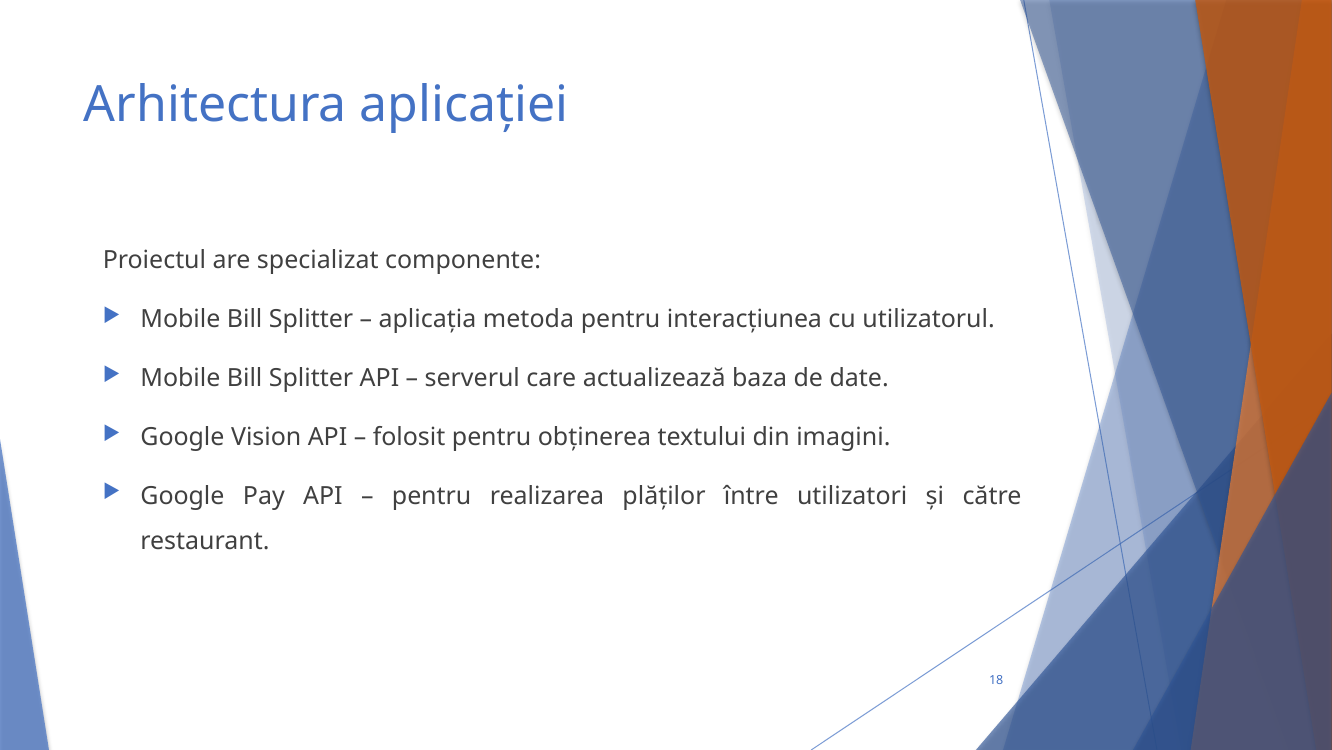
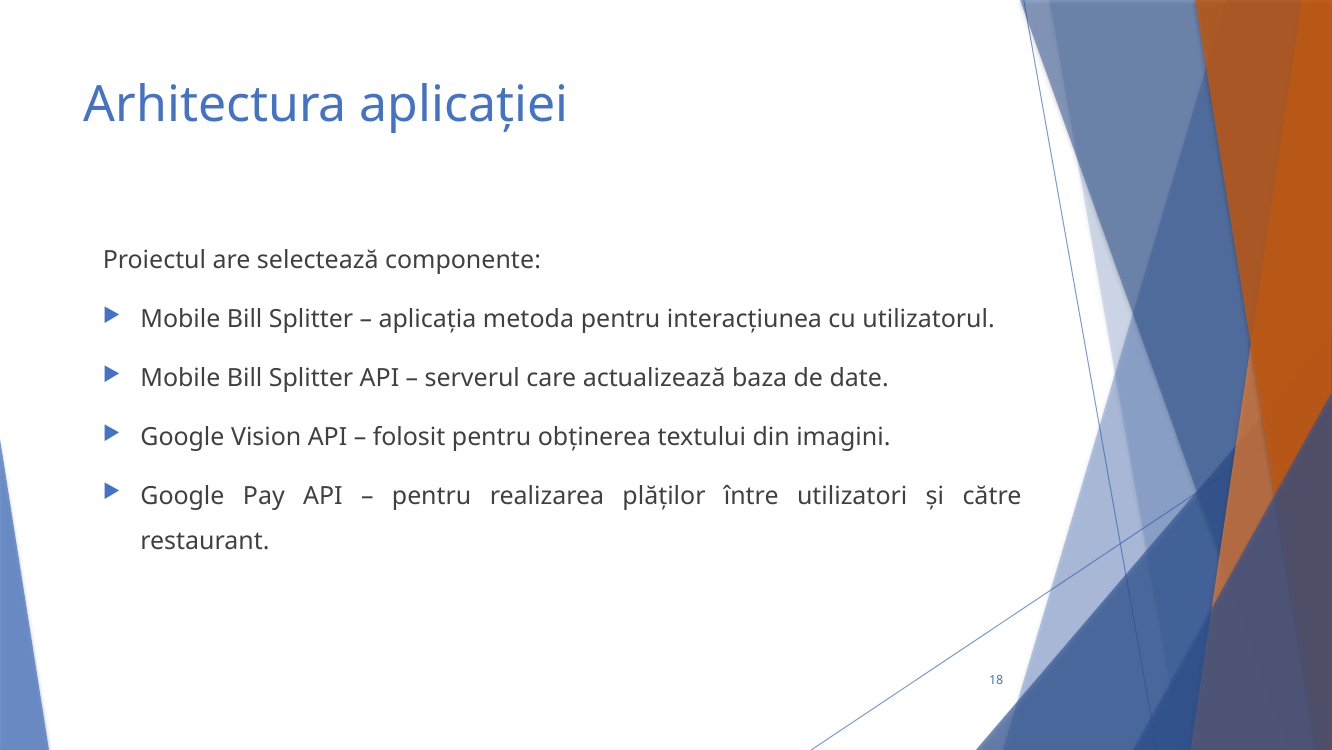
specializat: specializat -> selectează (318, 260)
